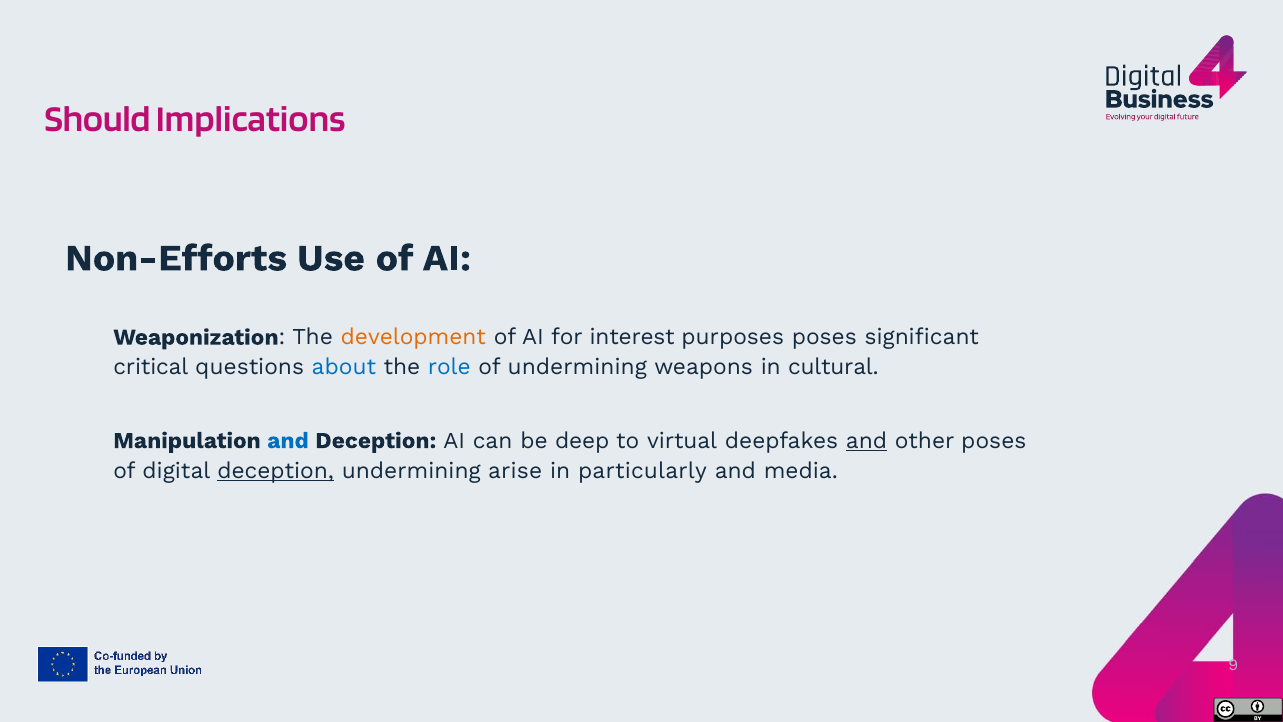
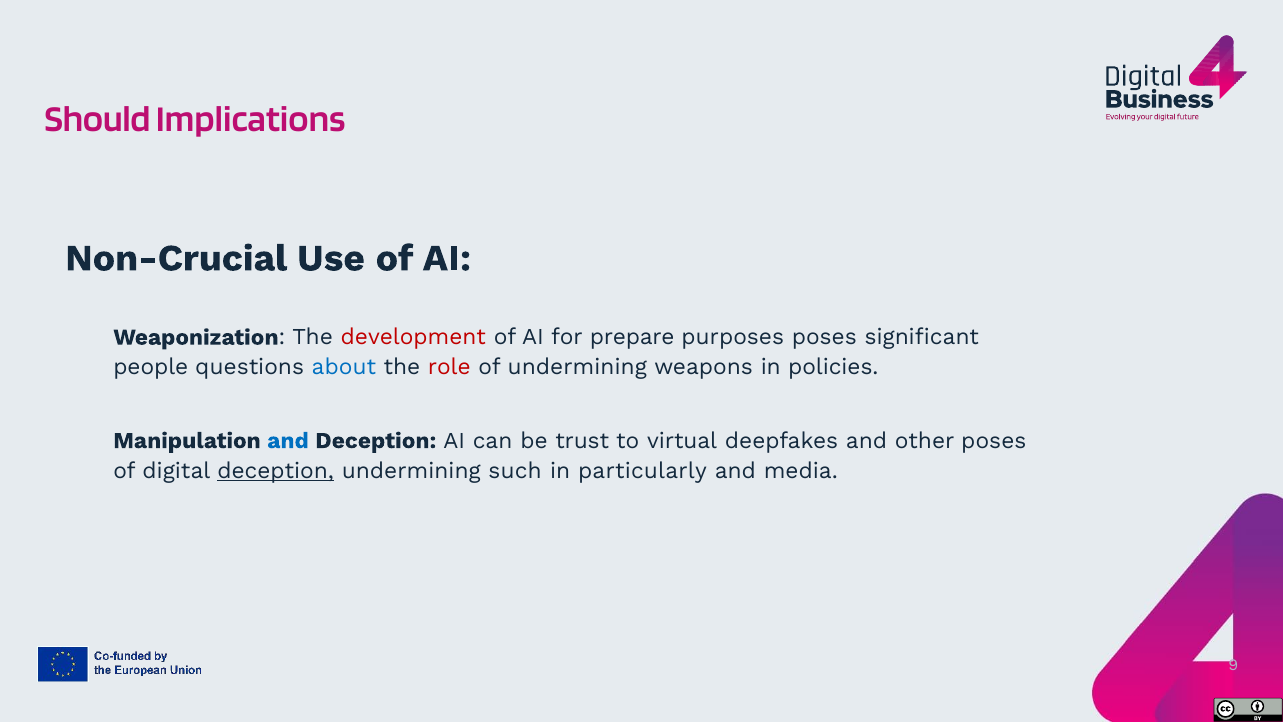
Non-Efforts: Non-Efforts -> Non-Crucial (176, 258)
development colour: orange -> red (413, 337)
interest: interest -> prepare (632, 337)
critical: critical -> people (151, 367)
role colour: blue -> red (449, 367)
cultural: cultural -> policies (833, 367)
deep: deep -> trust (582, 440)
and underline: present -> none (867, 440)
arise: arise -> such (515, 470)
